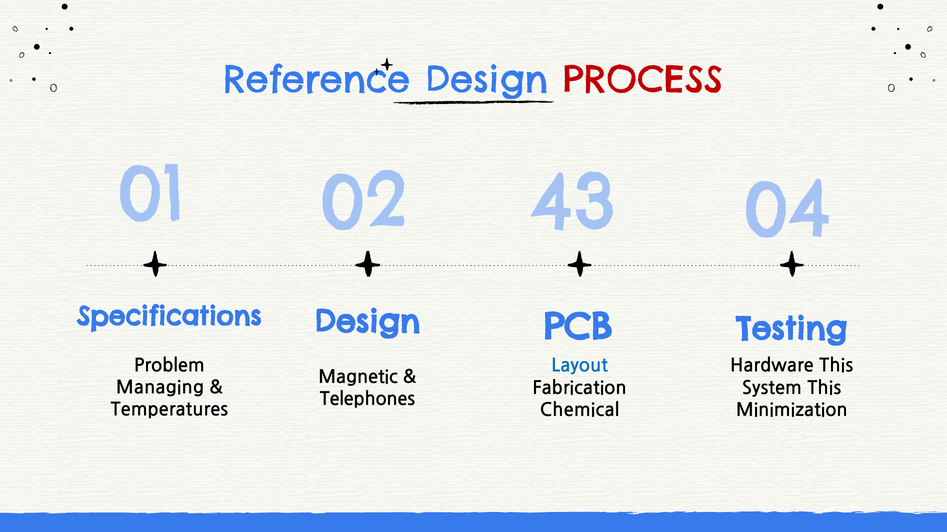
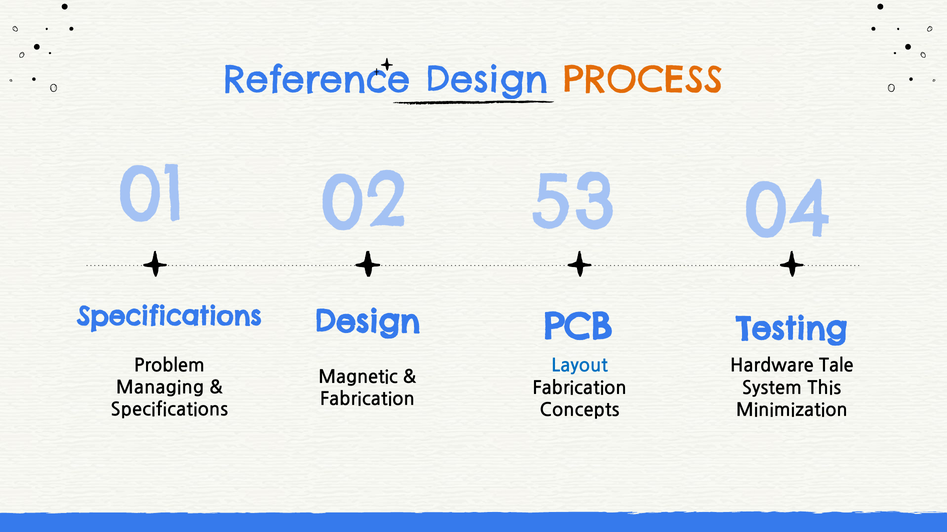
PROCESS colour: red -> orange (643, 80)
43: 43 -> 53 (573, 204)
Hardware This: This -> Tale (836, 366)
Telephones: Telephones -> Fabrication (367, 400)
Temperatures: Temperatures -> Specifications (169, 410)
Chemical: Chemical -> Concepts (580, 411)
